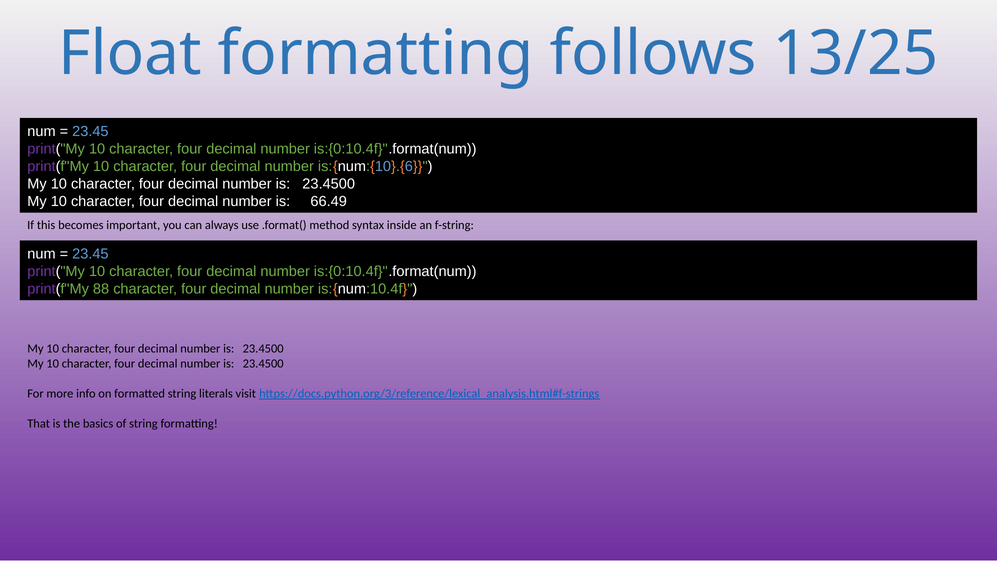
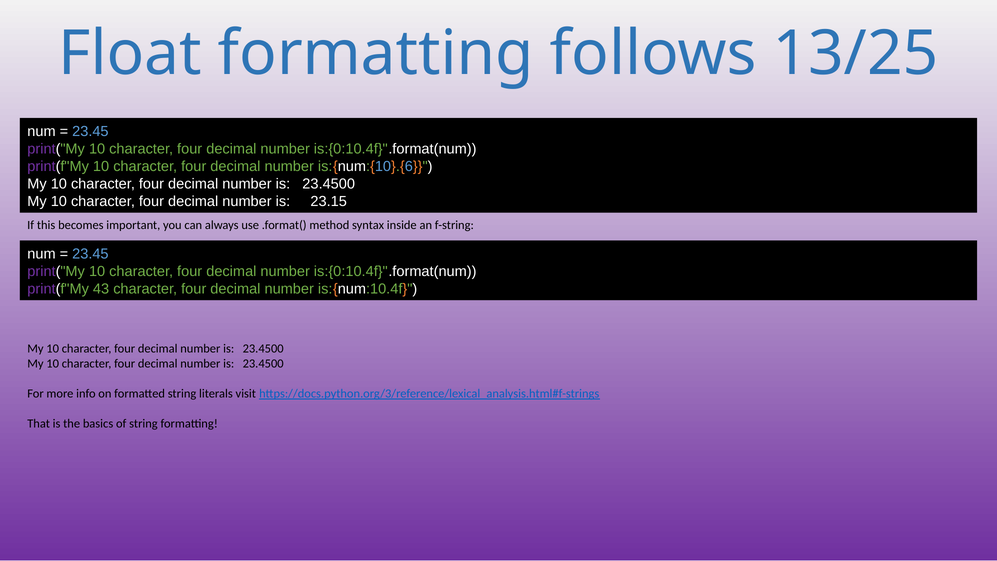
66.49: 66.49 -> 23.15 (329, 201)
88: 88 -> 43 (101, 289)
